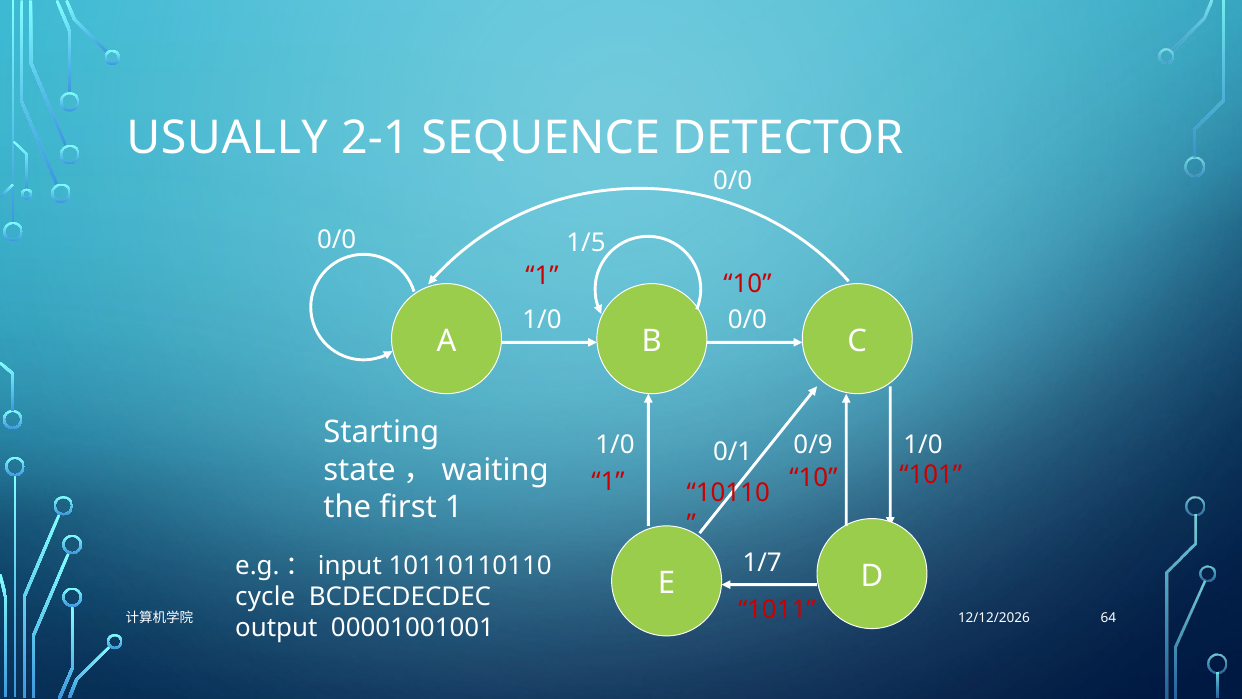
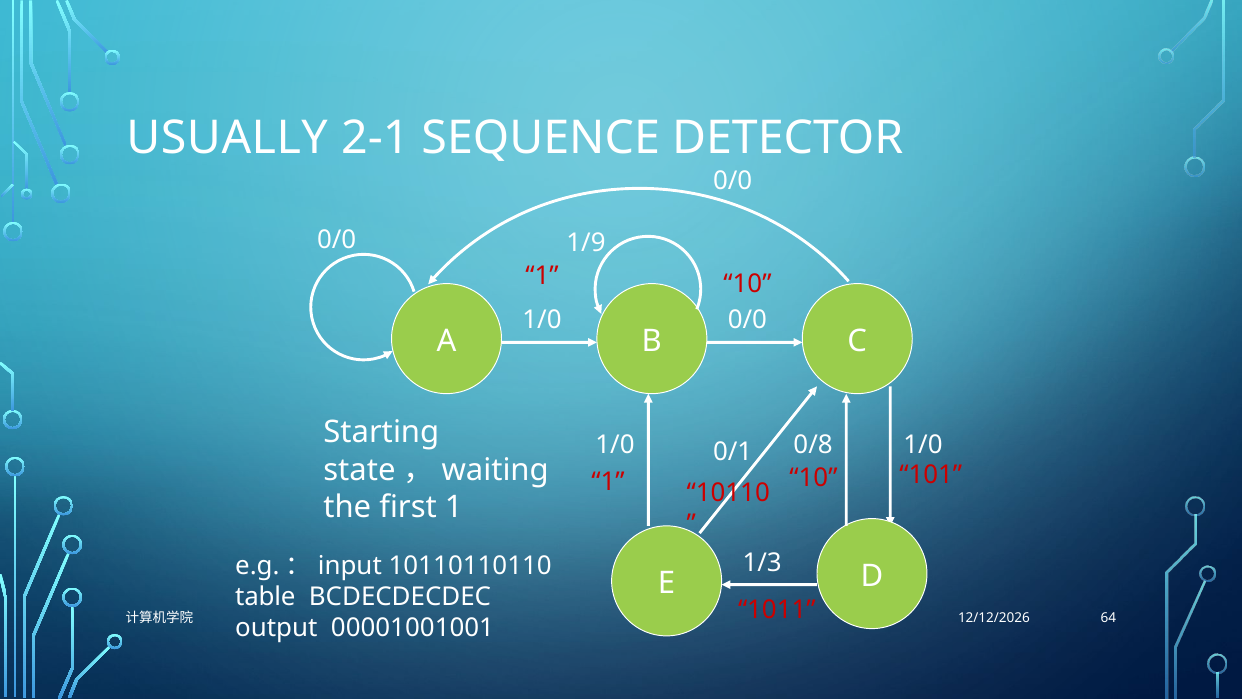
1/5: 1/5 -> 1/9 (586, 243)
0/9: 0/9 -> 0/8 (813, 445)
1/7: 1/7 -> 1/3 (762, 562)
cycle: cycle -> table (265, 597)
